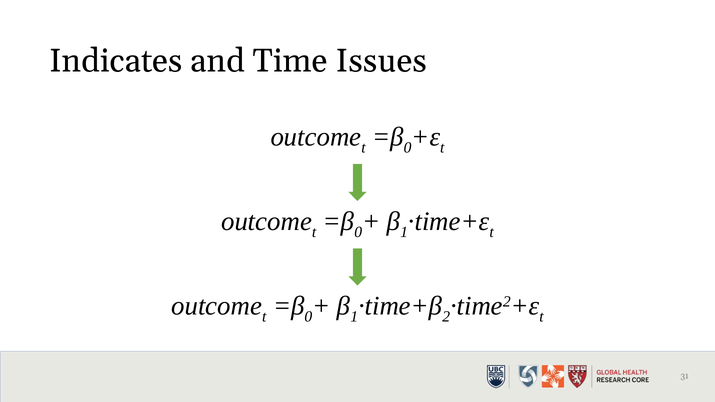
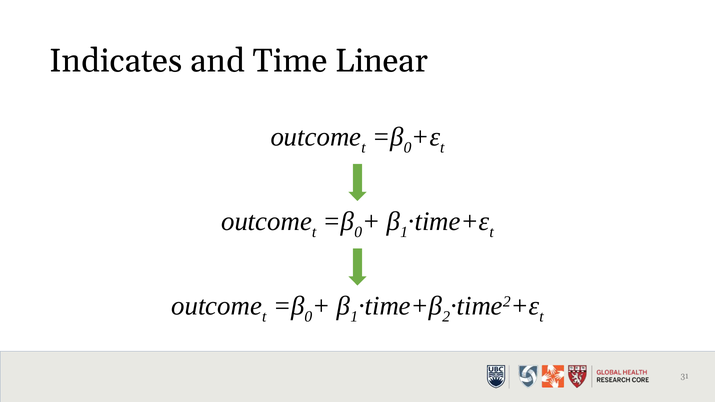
Issues: Issues -> Linear (382, 61)
